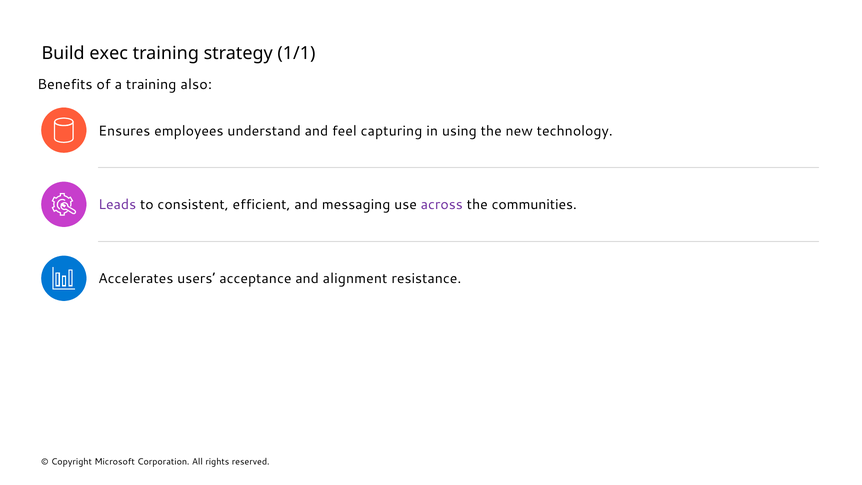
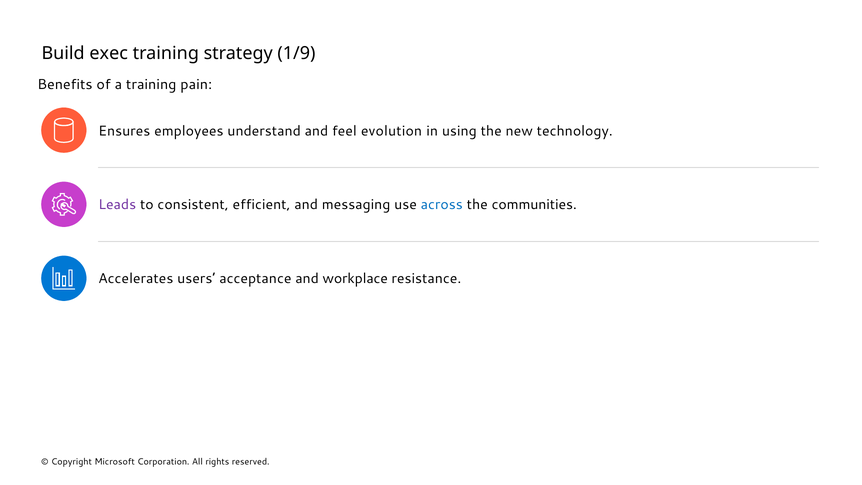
1/1: 1/1 -> 1/9 (296, 53)
also: also -> pain (196, 85)
capturing: capturing -> evolution (391, 131)
across colour: purple -> blue (442, 205)
alignment: alignment -> workplace (355, 279)
